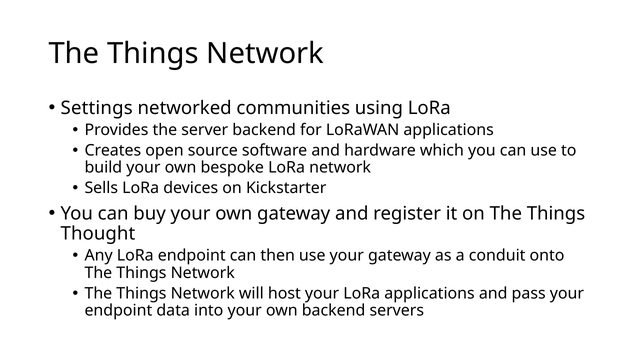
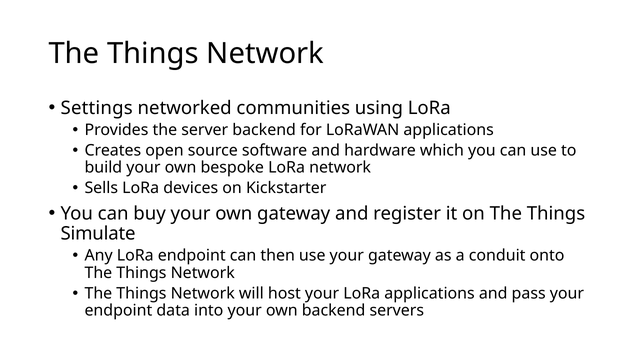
Thought: Thought -> Simulate (98, 234)
